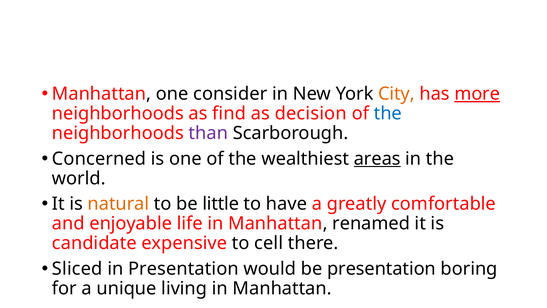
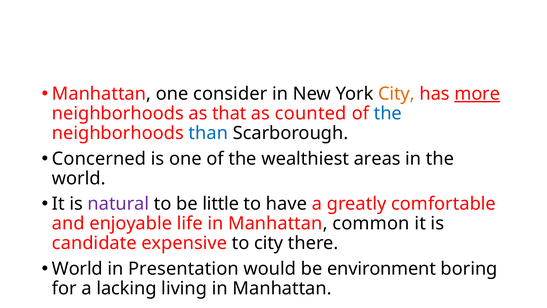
find: find -> that (229, 113)
decision: decision -> counted (311, 113)
than colour: purple -> blue (208, 133)
areas underline: present -> none (377, 159)
natural colour: orange -> purple (118, 204)
renamed: renamed -> common (371, 223)
to cell: cell -> city (269, 243)
Sliced: Sliced -> World (77, 268)
be presentation: presentation -> environment (382, 268)
unique: unique -> lacking (127, 288)
